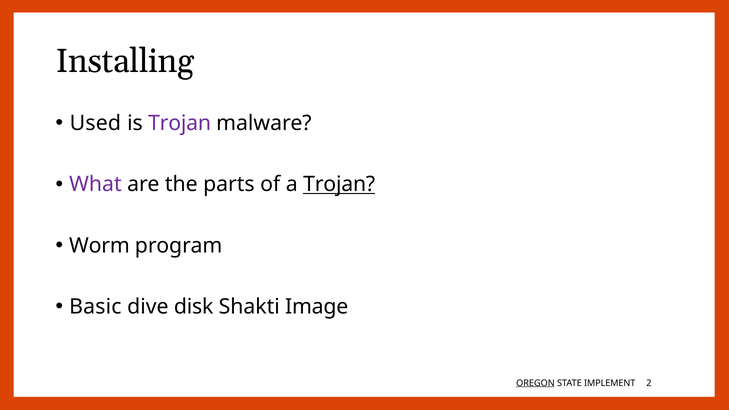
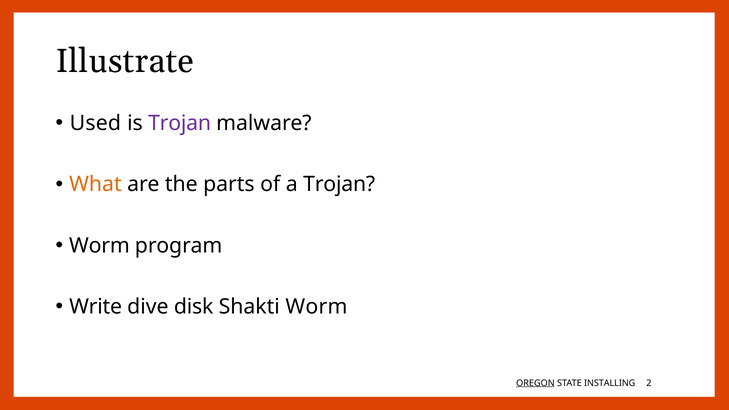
Installing: Installing -> Illustrate (125, 61)
What colour: purple -> orange (95, 184)
Trojan underline: present -> none (339, 184)
Basic: Basic -> Write (96, 307)
Shakti Image: Image -> Worm (316, 307)
IMPLEMENT: IMPLEMENT -> INSTALLING (610, 383)
